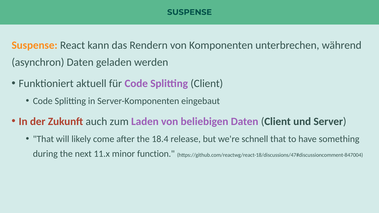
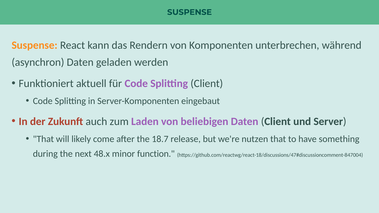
18.4: 18.4 -> 18.7 (160, 139)
schnell: schnell -> nutzen (255, 139)
11.x: 11.x -> 48.x (102, 154)
